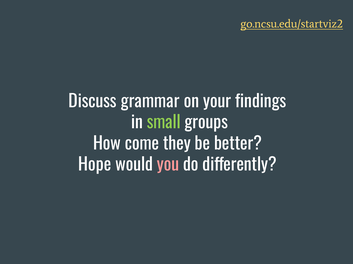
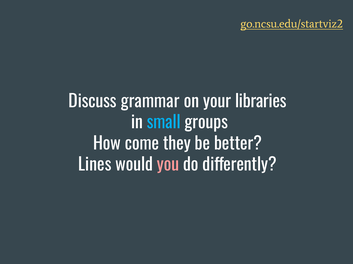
findings: findings -> libraries (261, 102)
small colour: light green -> light blue (164, 123)
Hope: Hope -> Lines (95, 165)
